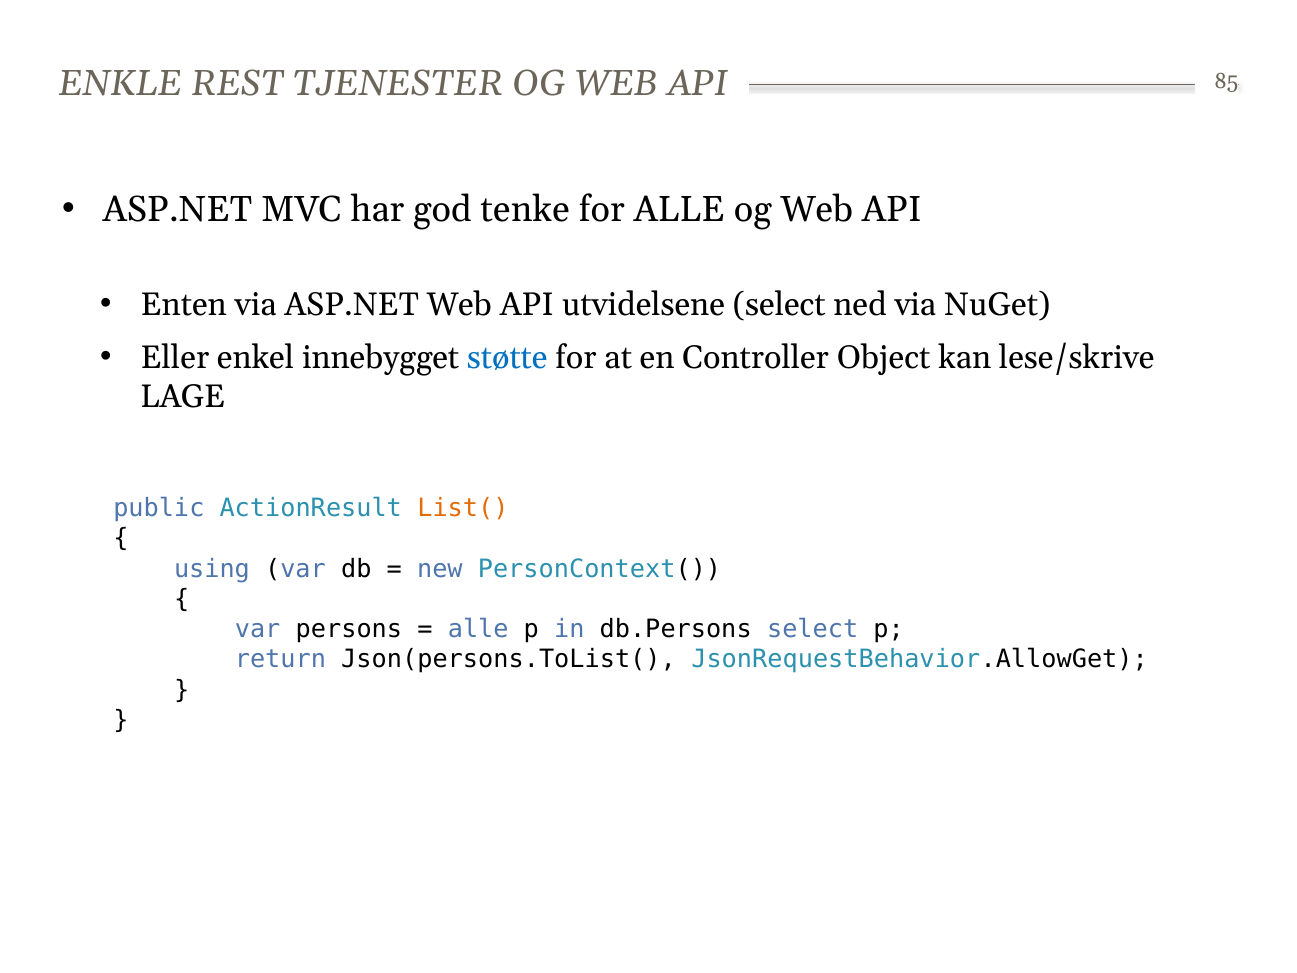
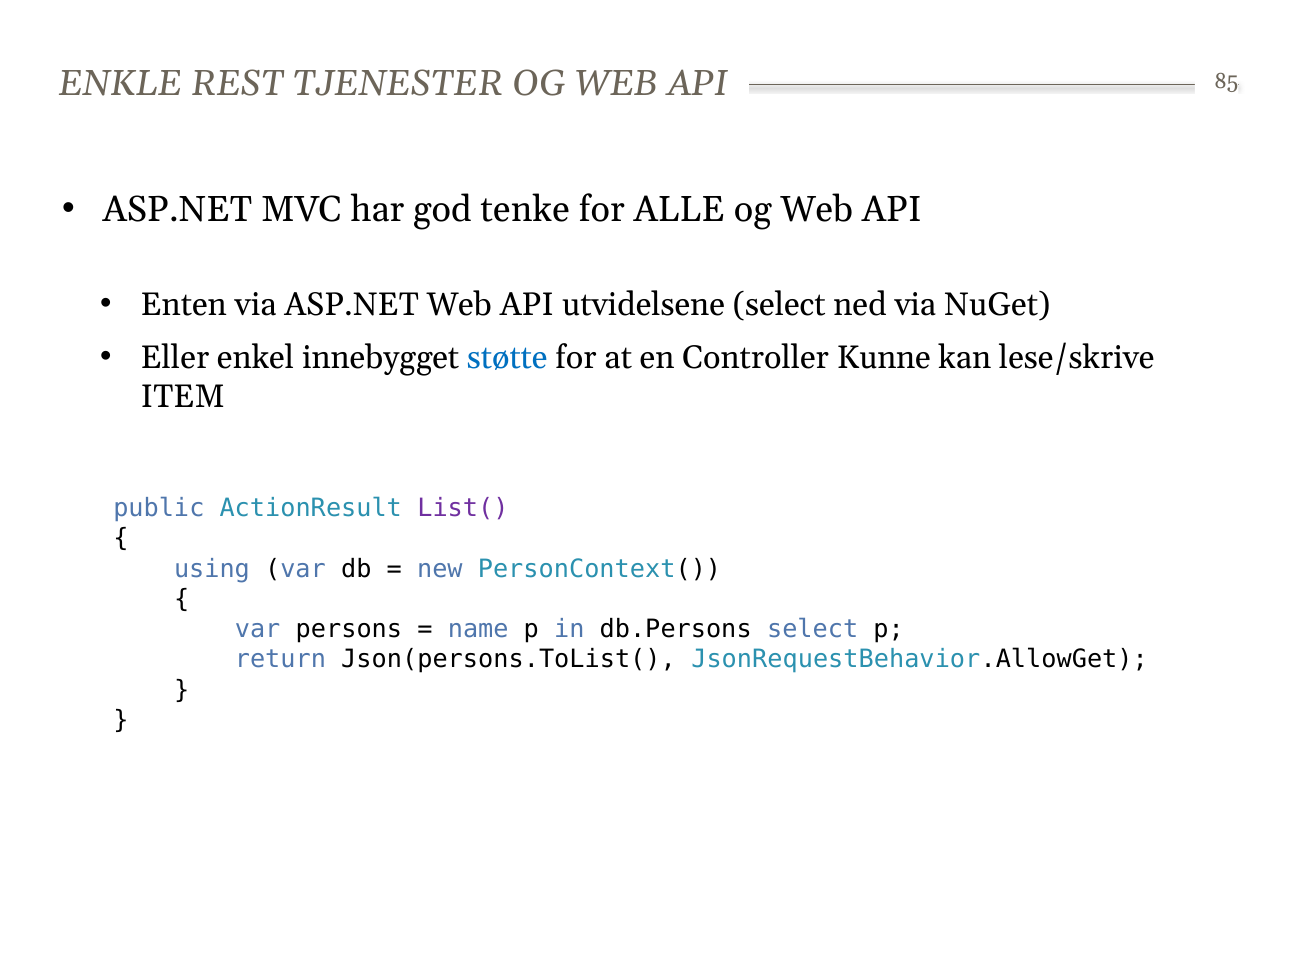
Object: Object -> Kunne (884, 358)
LAGE: LAGE -> ITEM (183, 397)
List( colour: orange -> purple (463, 508)
alle: alle -> name (478, 629)
